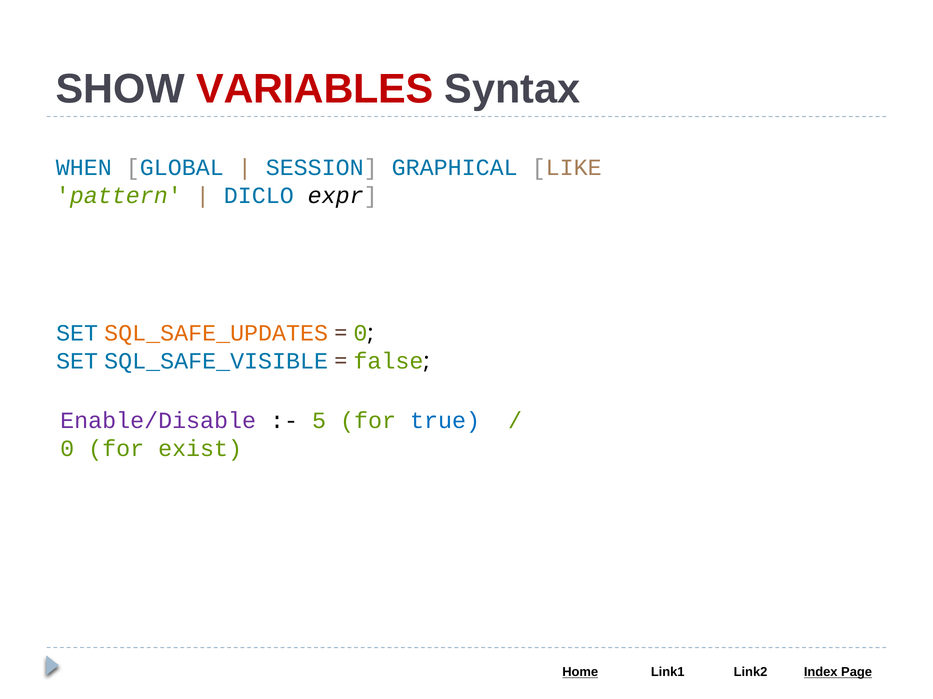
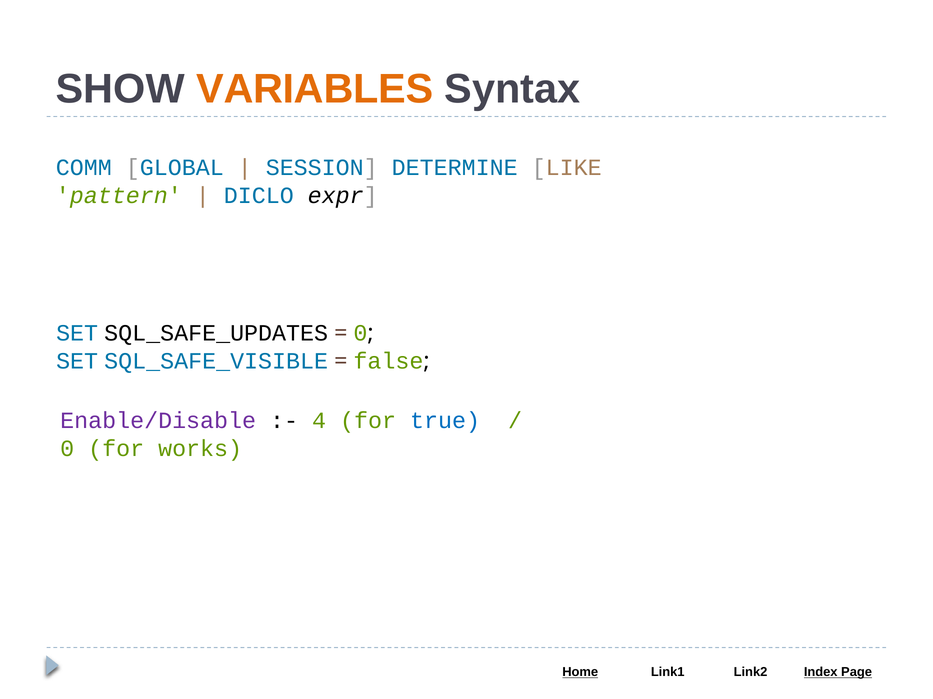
VARIABLES colour: red -> orange (315, 89)
WHEN: WHEN -> COMM (84, 168)
GRAPHICAL: GRAPHICAL -> DETERMINE (455, 168)
SQL_SAFE_UPDATES colour: orange -> black (216, 334)
5: 5 -> 4 (319, 421)
exist: exist -> works (200, 449)
